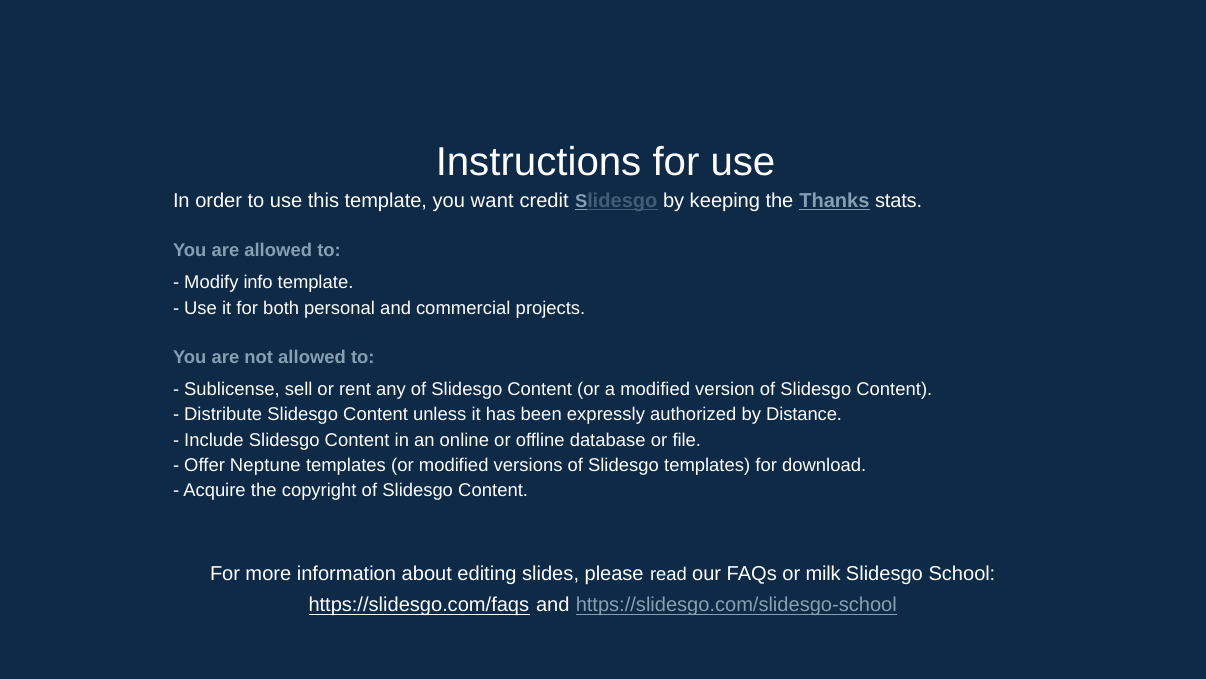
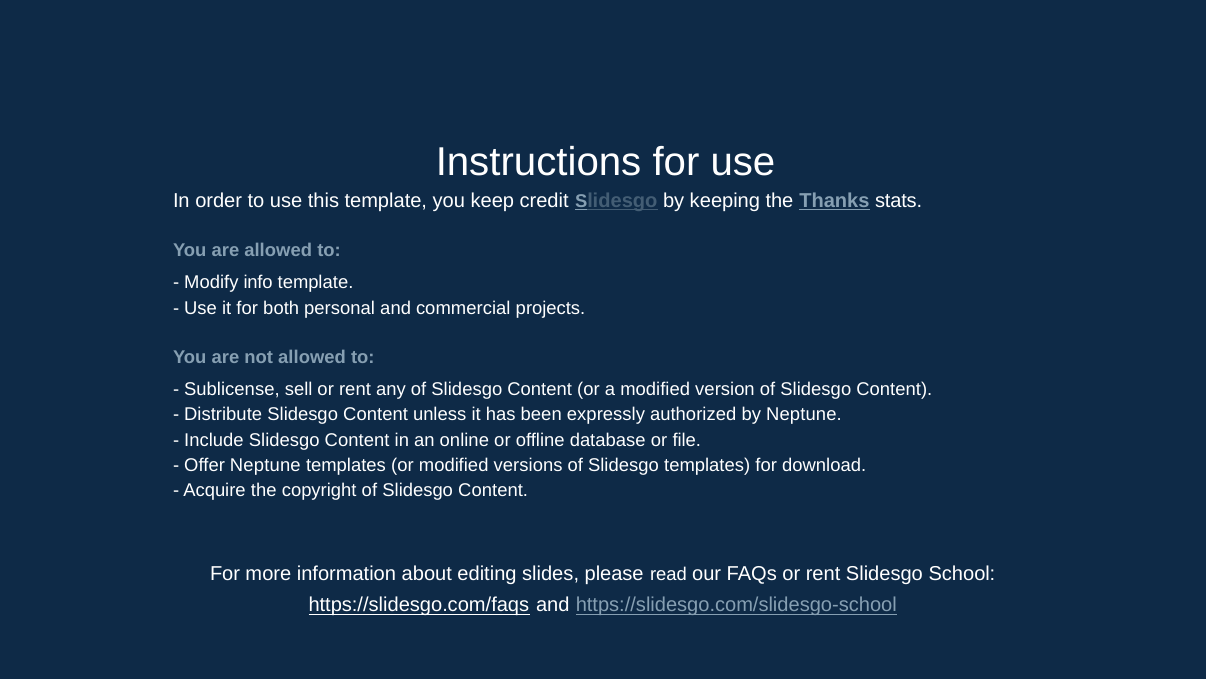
want: want -> keep (492, 201)
by Distance: Distance -> Neptune (804, 414)
FAQs or milk: milk -> rent (823, 573)
